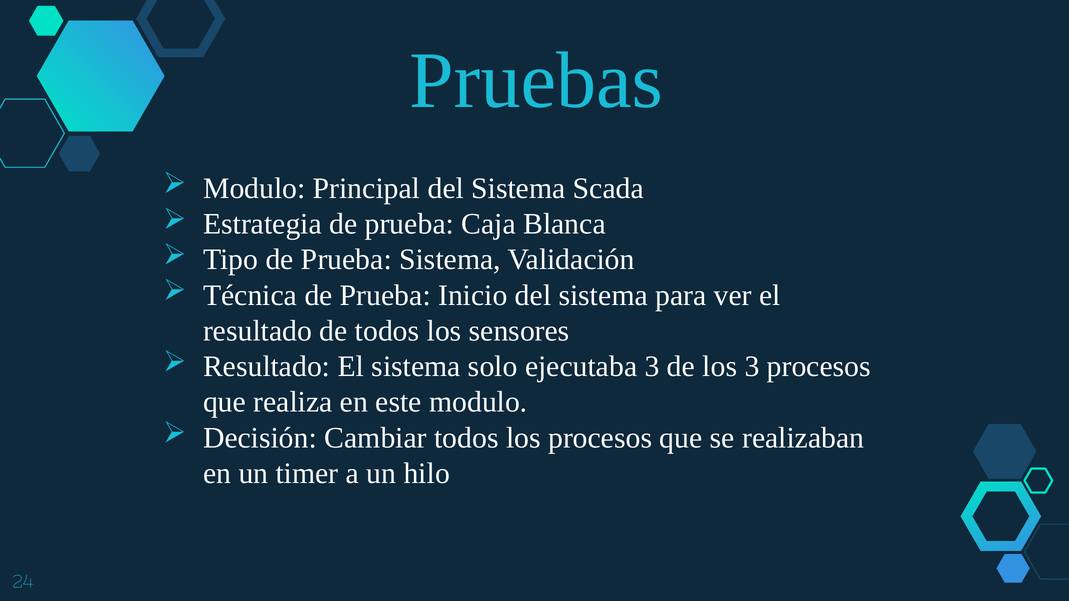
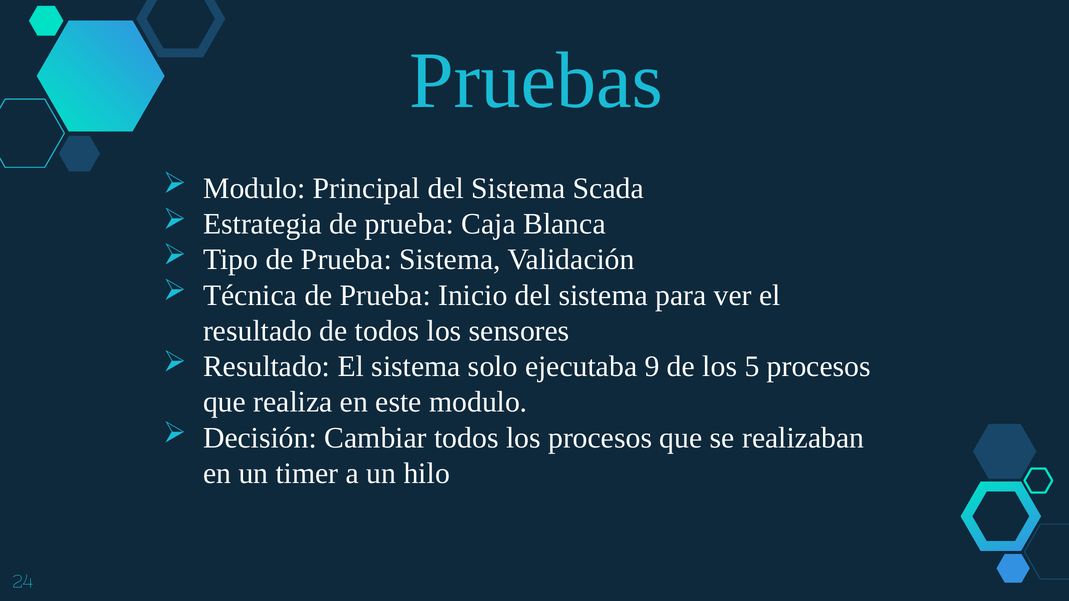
ejecutaba 3: 3 -> 9 (652, 367)
los 3: 3 -> 5 (752, 367)
